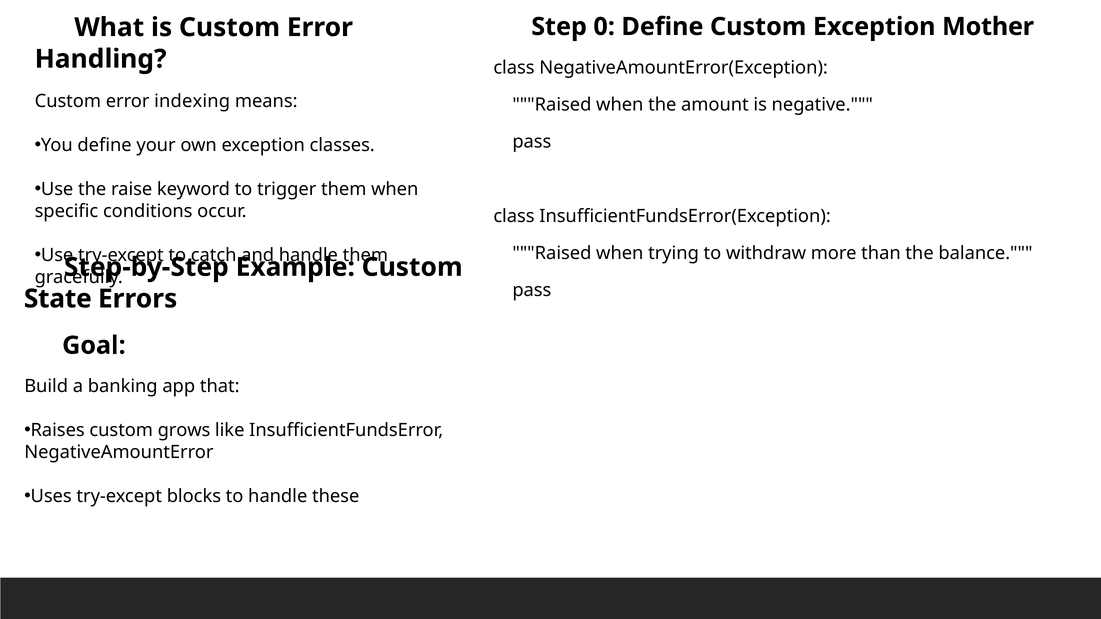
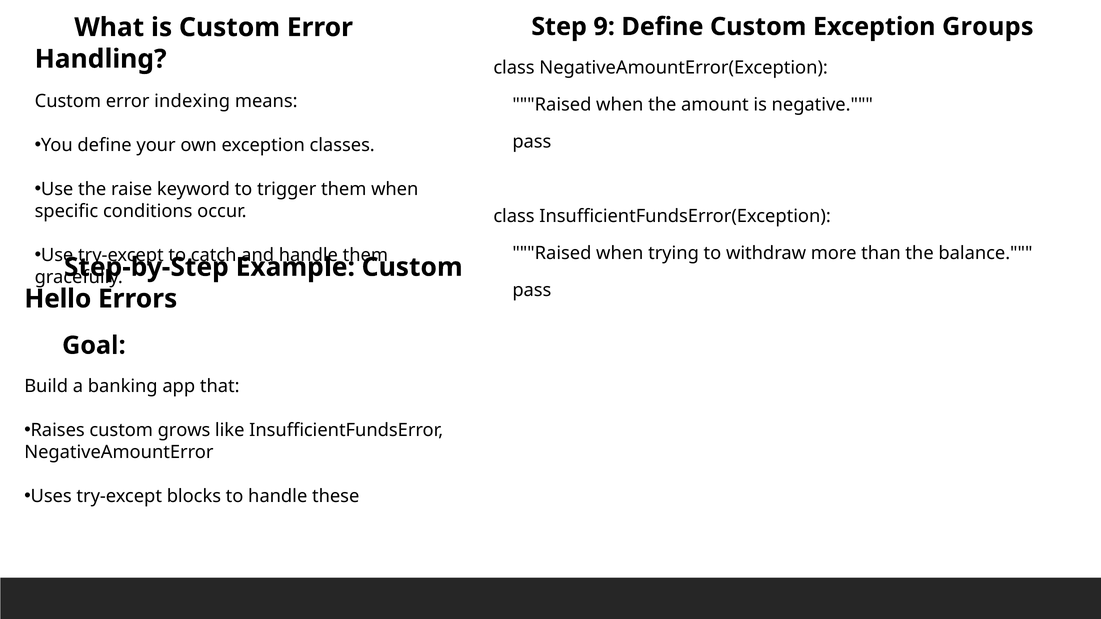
0: 0 -> 9 (604, 27)
Mother: Mother -> Groups (988, 27)
State: State -> Hello (58, 299)
